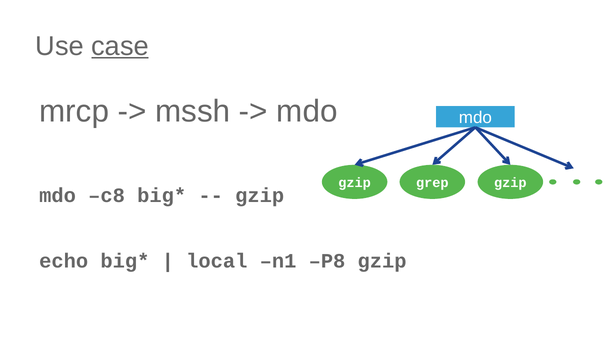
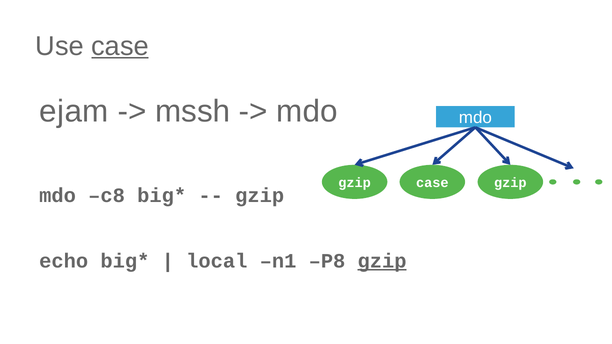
mrcp: mrcp -> ejam (74, 112)
gzip grep: grep -> case (432, 183)
gzip underline: none -> present (382, 261)
